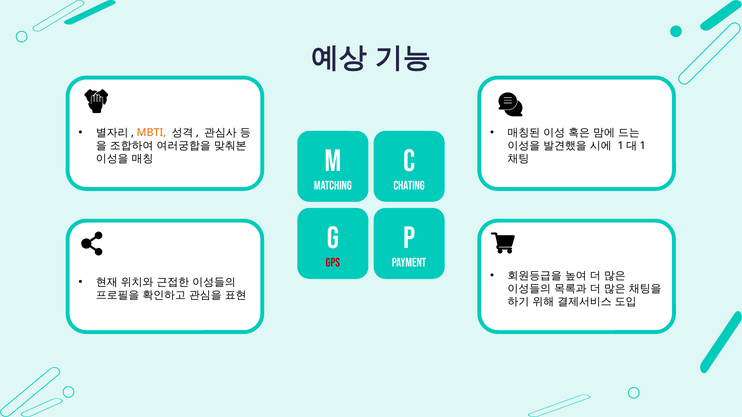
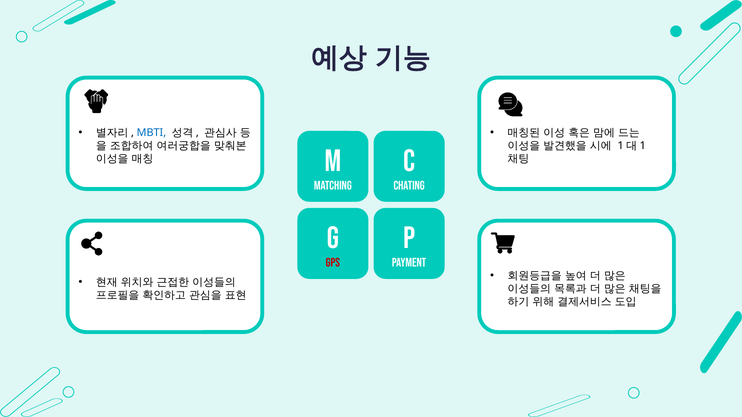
MBTI colour: orange -> blue (151, 133)
